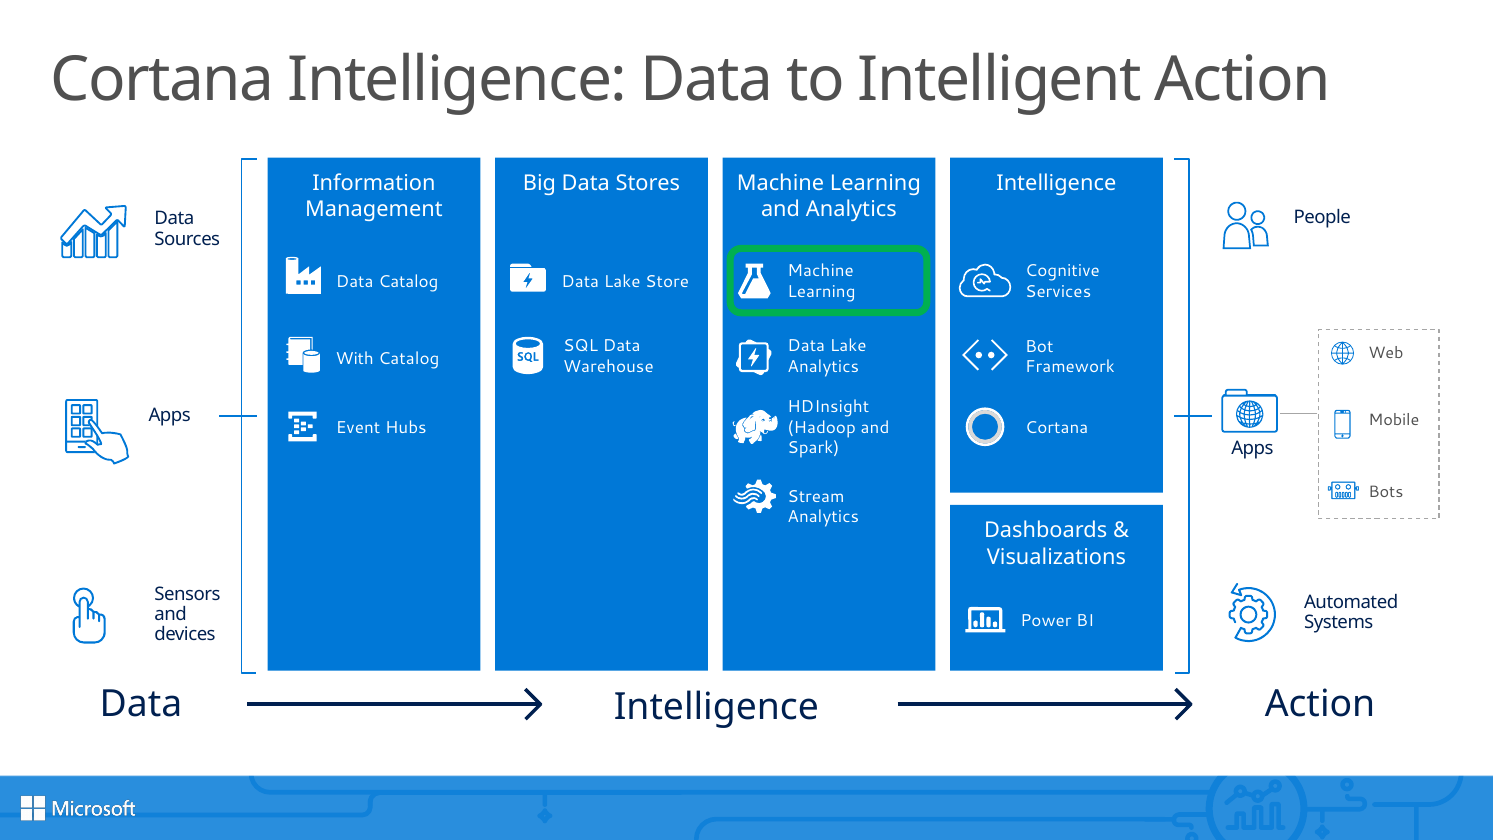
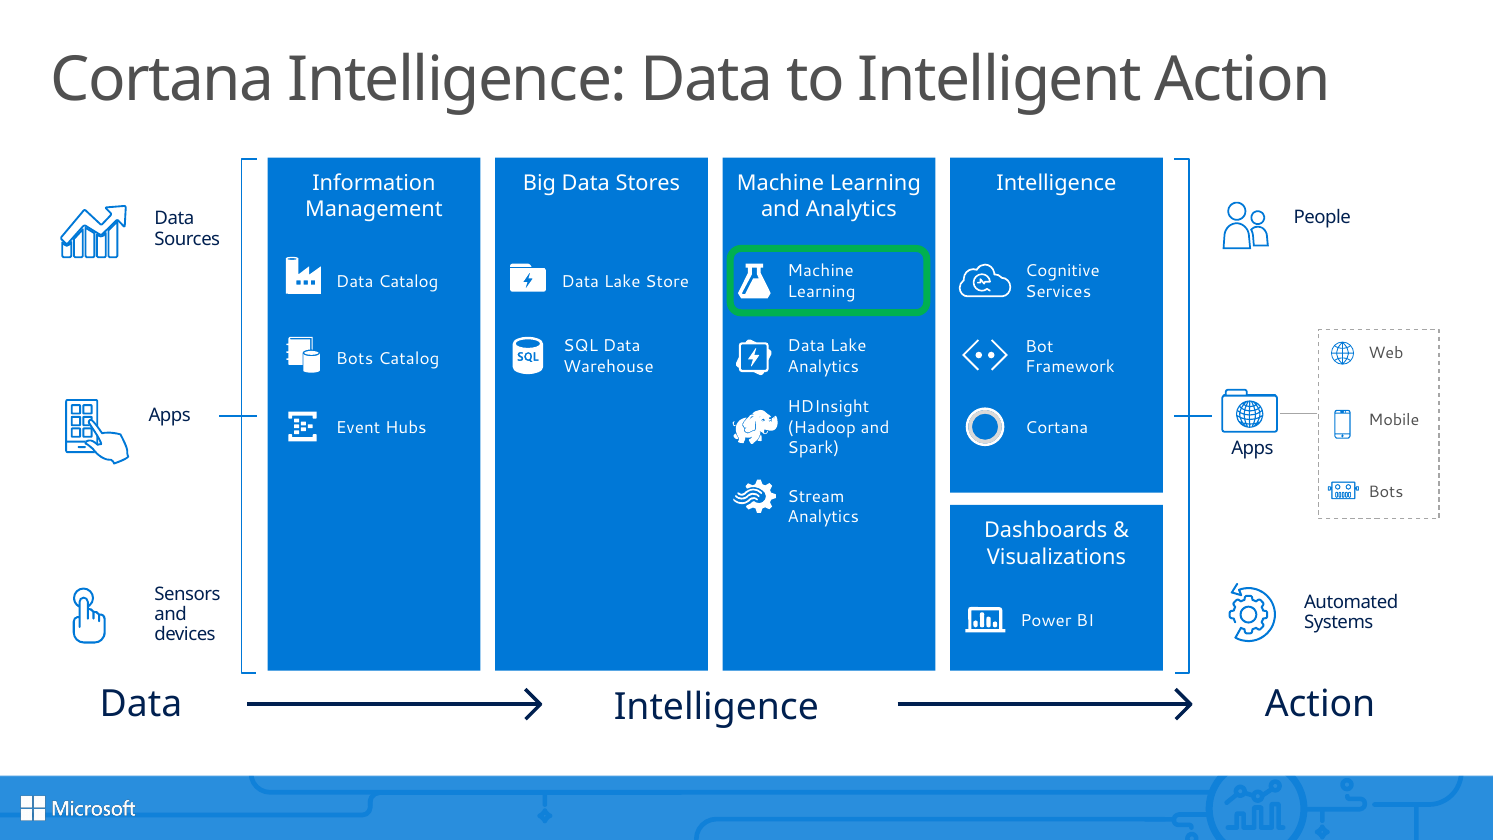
With: With -> Bots (355, 359)
